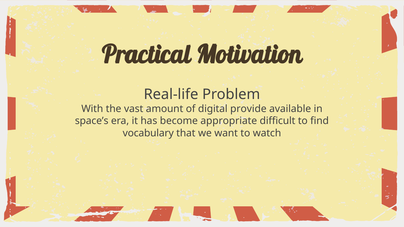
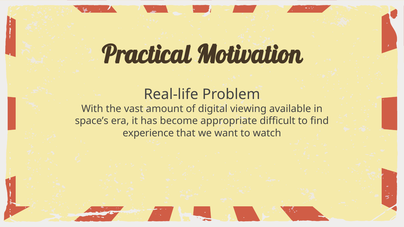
provide: provide -> viewing (248, 109)
vocabulary: vocabulary -> experience (148, 133)
